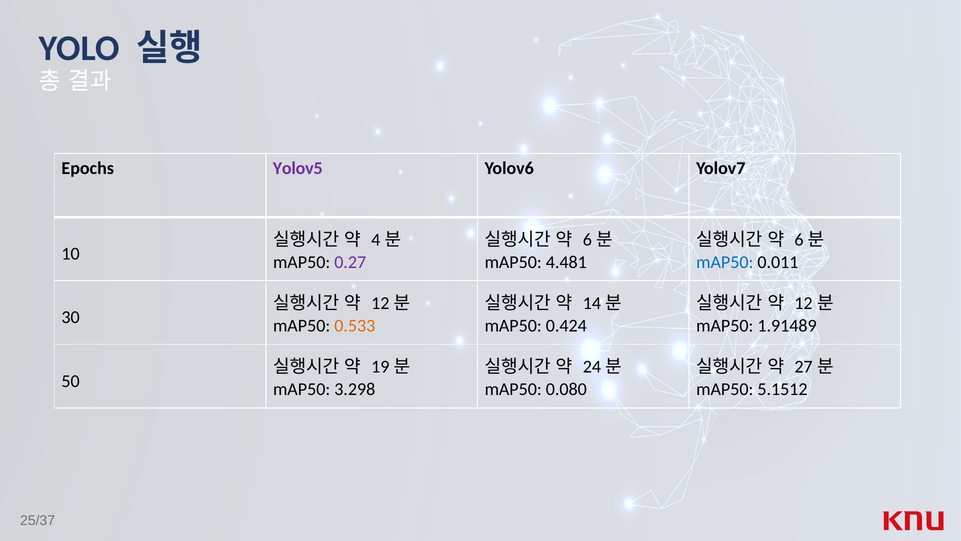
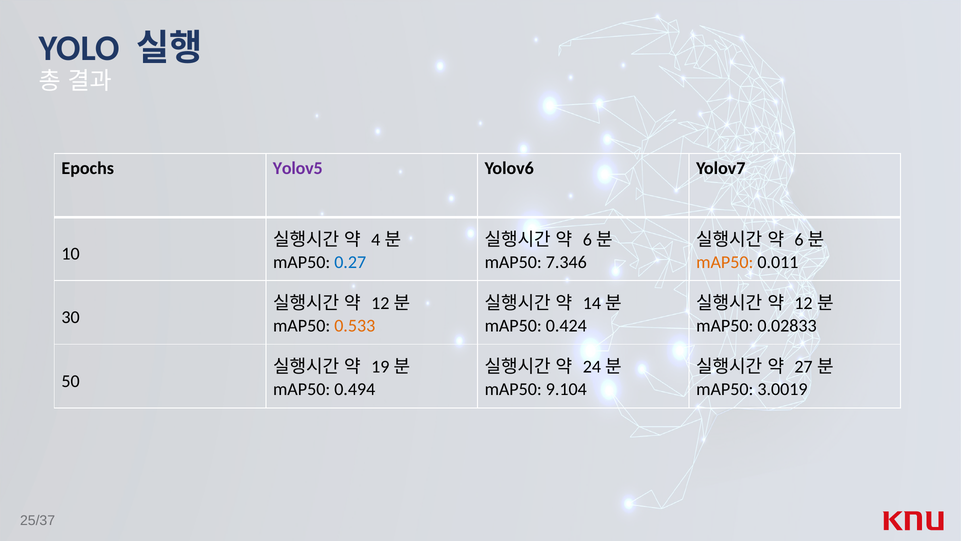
0.27 colour: purple -> blue (350, 262)
4.481: 4.481 -> 7.346 (566, 262)
mAP50 colour: blue -> orange (725, 262)
1.91489: 1.91489 -> 0.02833 (787, 325)
3.298: 3.298 -> 0.494 (355, 389)
0.080: 0.080 -> 9.104 (566, 389)
5.1512: 5.1512 -> 3.0019 (782, 389)
